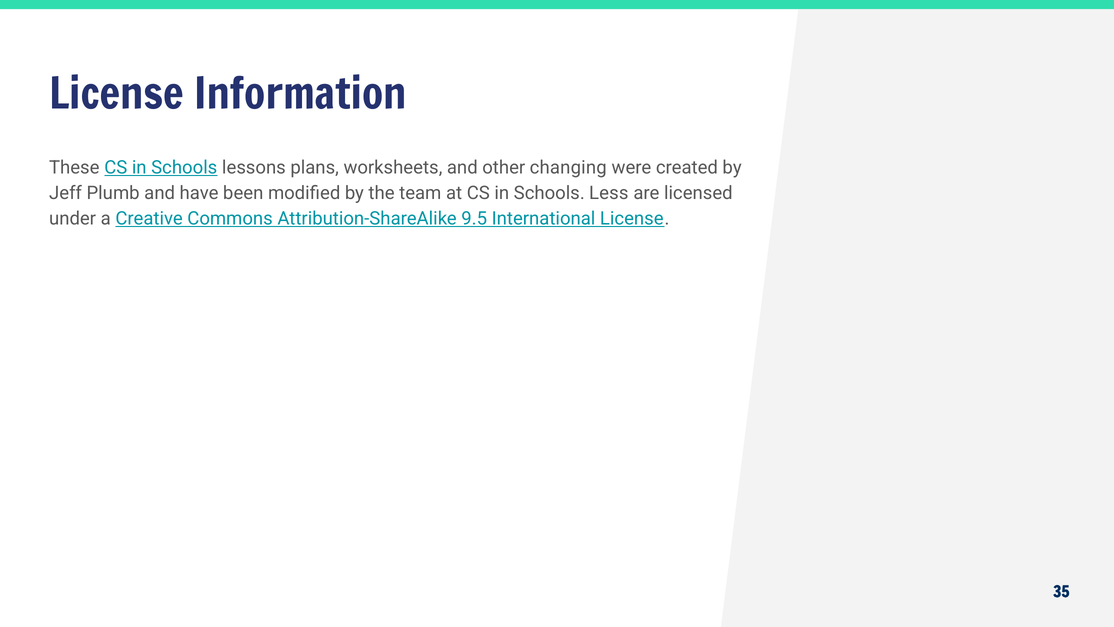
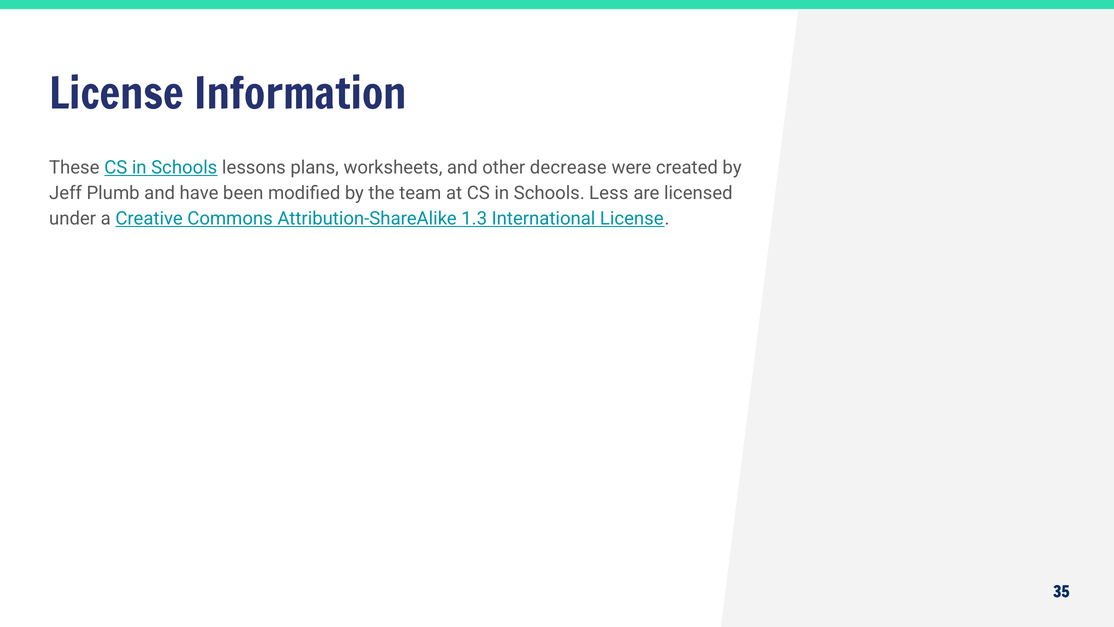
changing: changing -> decrease (568, 167)
9.5: 9.5 -> 1.3 (474, 219)
